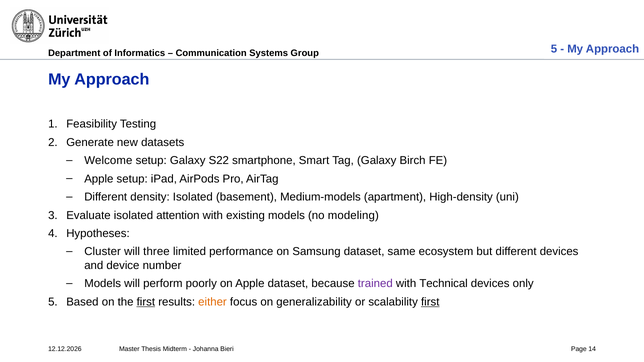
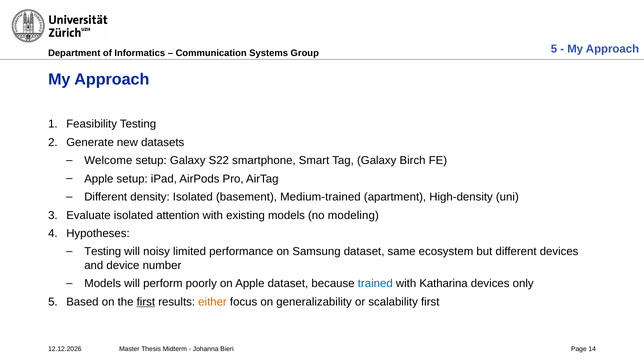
Medium-models: Medium-models -> Medium-trained (320, 197)
Cluster: Cluster -> Testing (103, 252)
three: three -> noisy (157, 252)
trained colour: purple -> blue (375, 284)
Technical: Technical -> Katharina (444, 284)
first underline: present -> none (430, 302)
